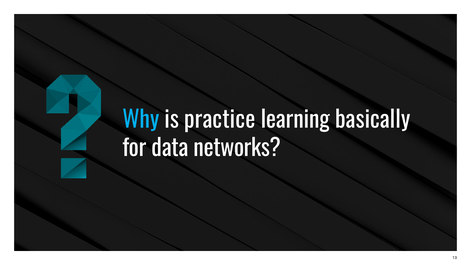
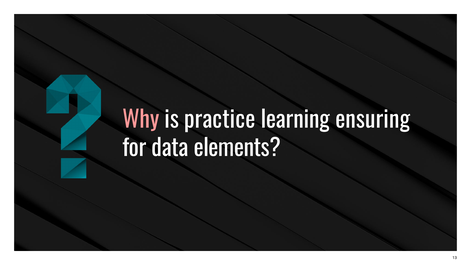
Why colour: light blue -> pink (141, 120)
basically: basically -> ensuring (373, 120)
networks: networks -> elements (237, 148)
